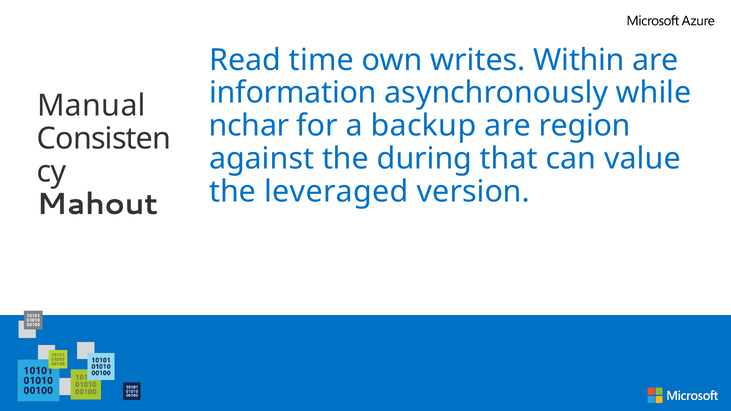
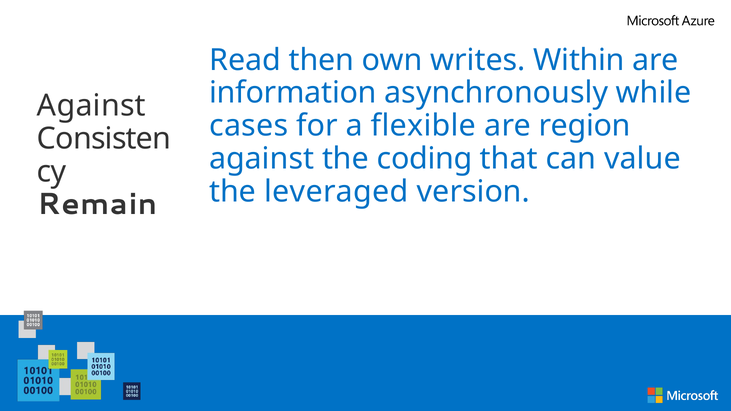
time: time -> then (322, 60)
Manual: Manual -> Against (91, 106)
nchar: nchar -> cases (249, 126)
backup: backup -> flexible (423, 126)
during: during -> coding (425, 159)
Mahout: Mahout -> Remain (97, 204)
